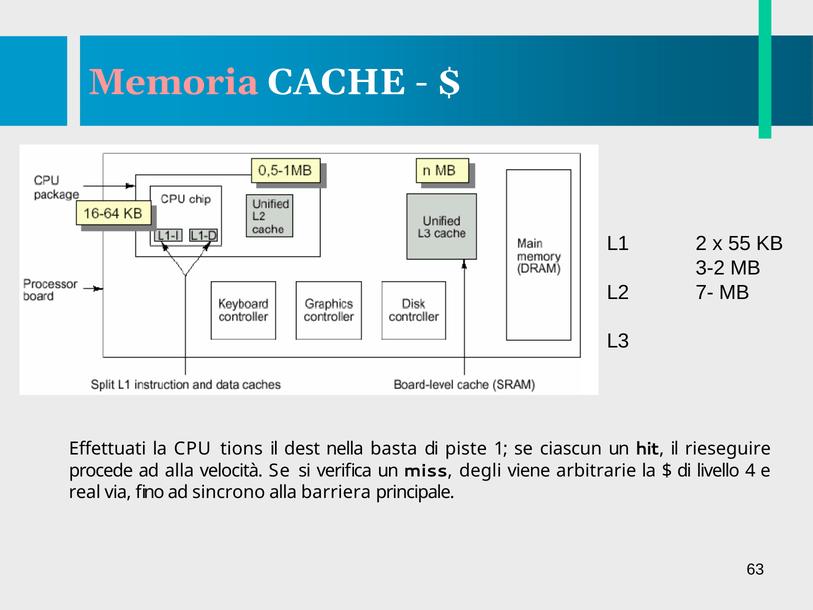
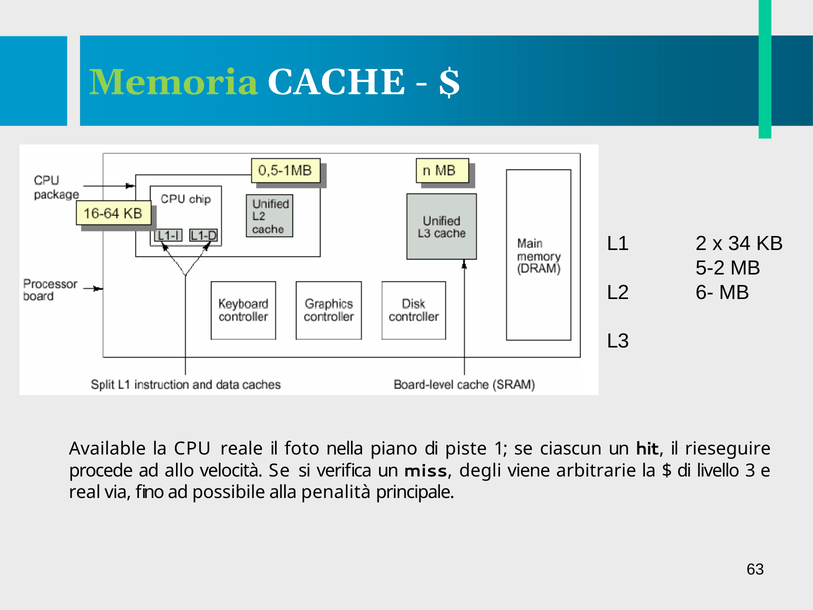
Memoria colour: pink -> light green (173, 82)
55: 55 -> 34 (739, 243)
3-2: 3-2 -> 5-2 (710, 268)
7-: 7- -> 6- (705, 292)
Effettuati: Effettuati -> Available (107, 449)
tions: tions -> reale (242, 449)
dest: dest -> foto (302, 449)
basta: basta -> piano (394, 449)
ad alla: alla -> allo (179, 471)
4: 4 -> 3 (750, 471)
sincrono: sincrono -> possibile (229, 492)
barriera: barriera -> penalità (336, 492)
